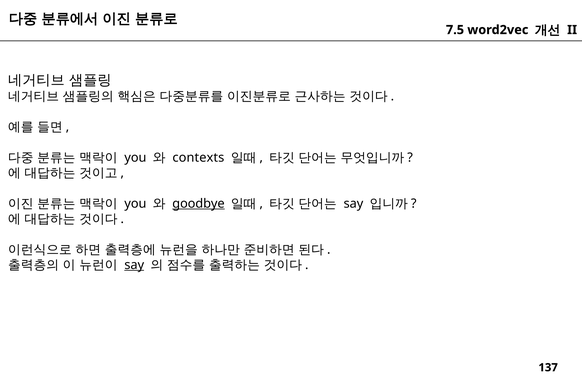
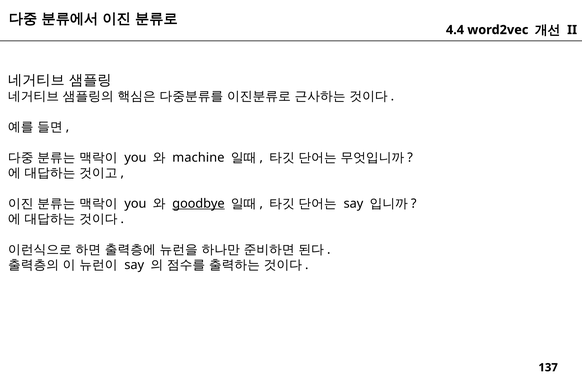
7.5: 7.5 -> 4.4 (455, 30)
contexts: contexts -> machine (198, 157)
say underline: present -> none (134, 264)
